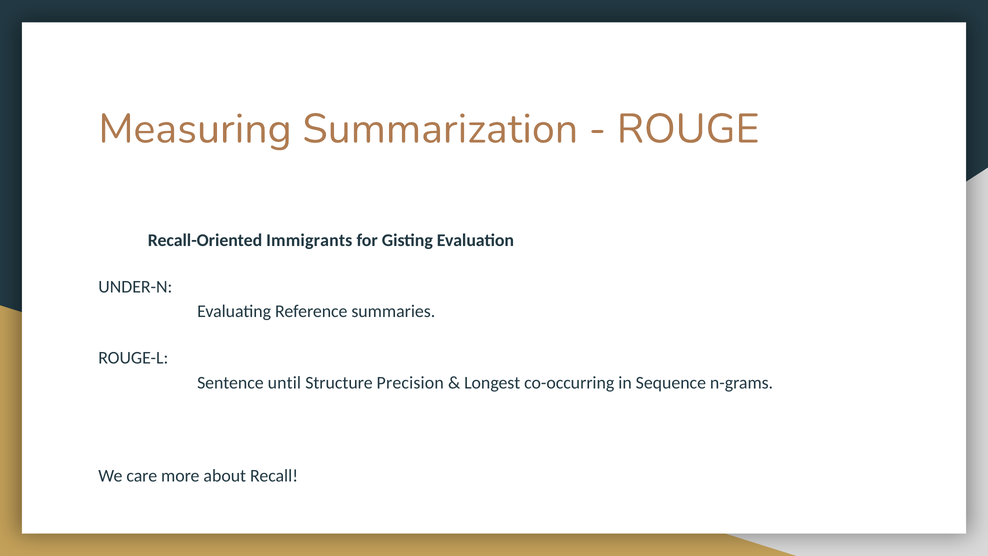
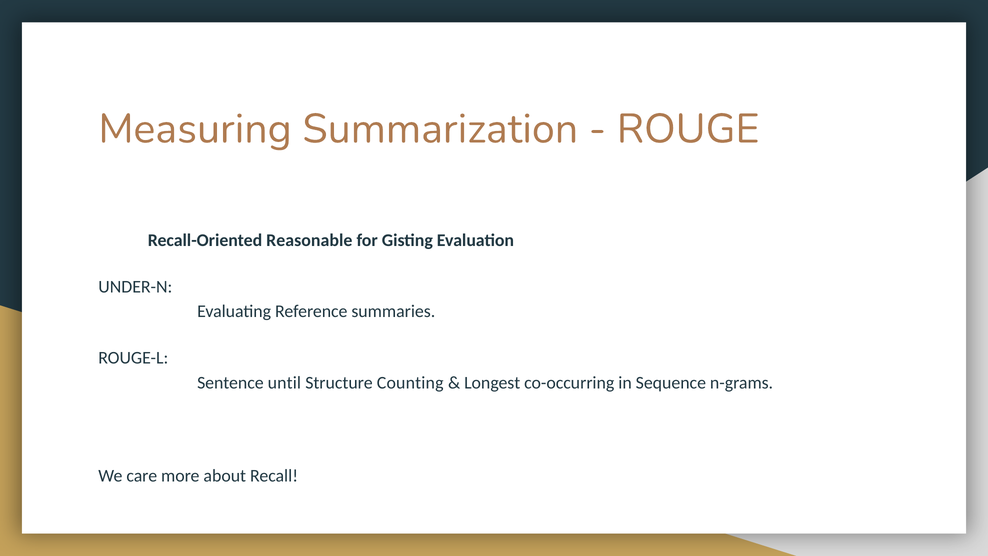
Immigrants: Immigrants -> Reasonable (309, 240)
Precision: Precision -> Counting (410, 383)
